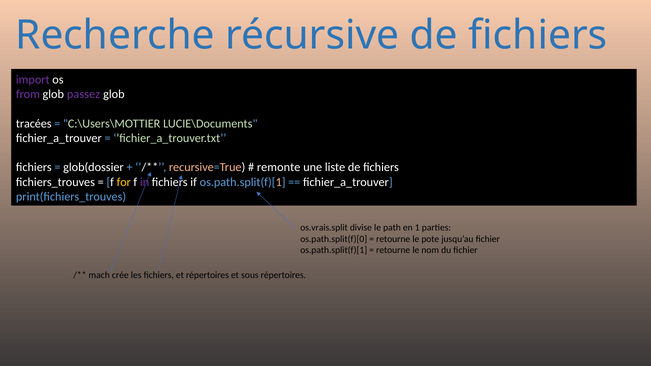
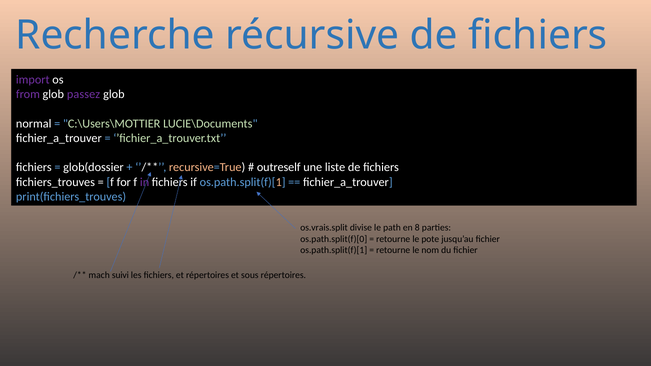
tracées: tracées -> normal (34, 124)
remonte: remonte -> outreself (279, 167)
for colour: yellow -> white (124, 182)
1: 1 -> 8 (417, 228)
crée: crée -> suivi (120, 275)
